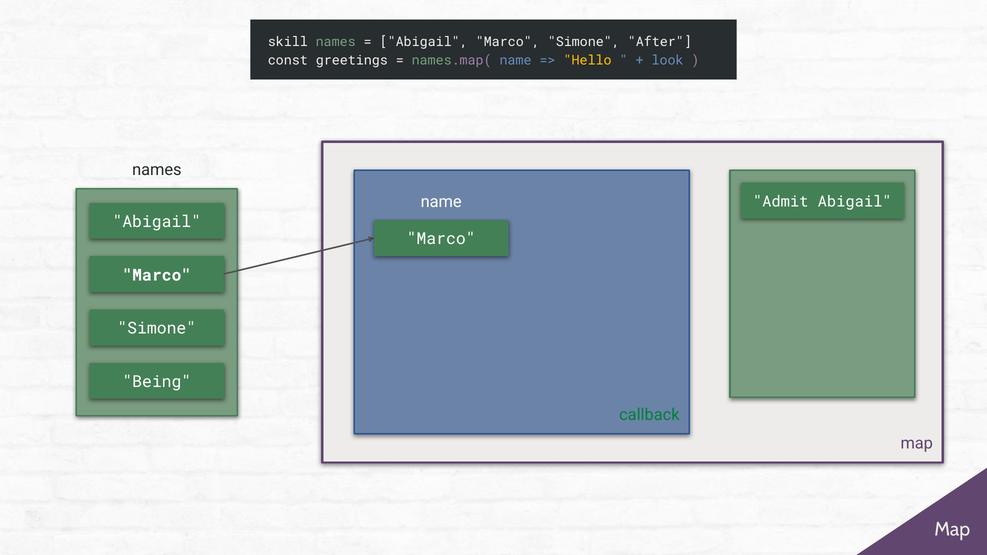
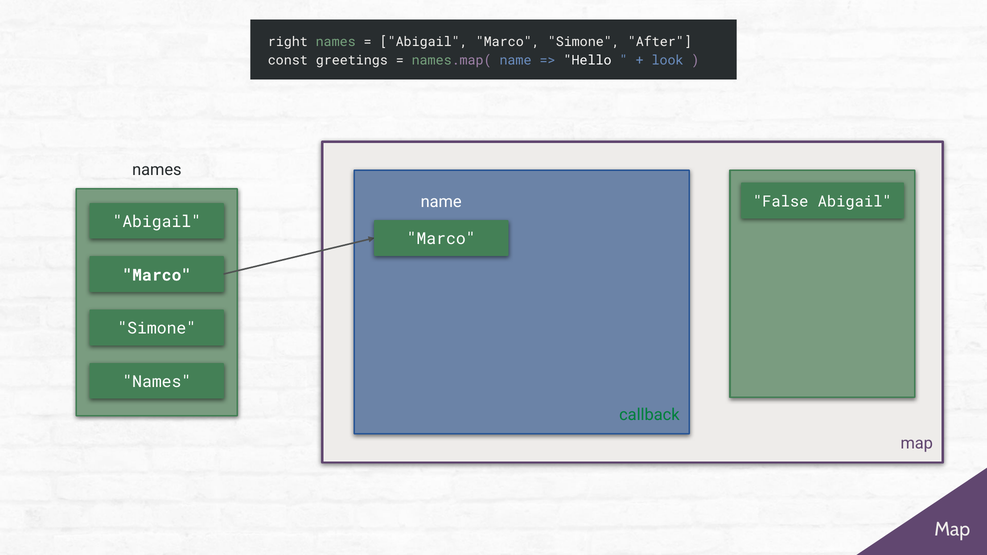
skill: skill -> right (288, 42)
Hello colour: yellow -> white (588, 60)
Admit: Admit -> False (781, 201)
Being: Being -> Names (157, 382)
